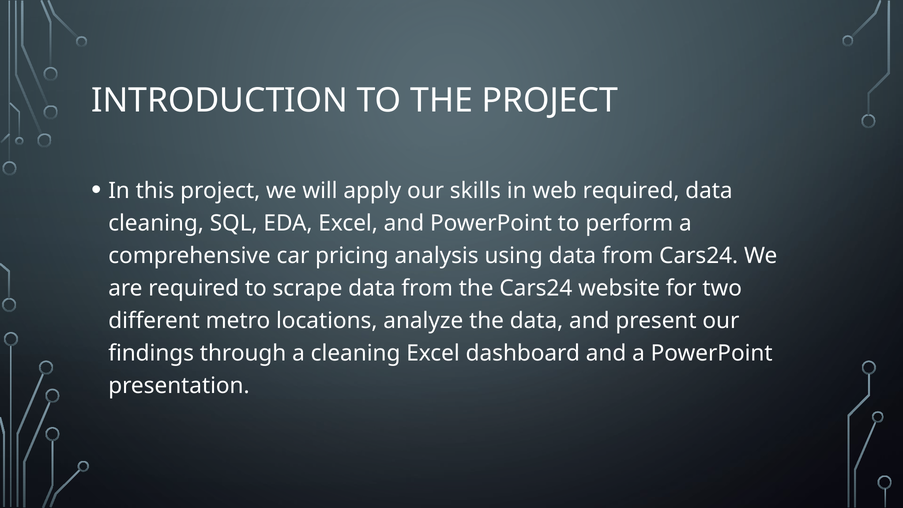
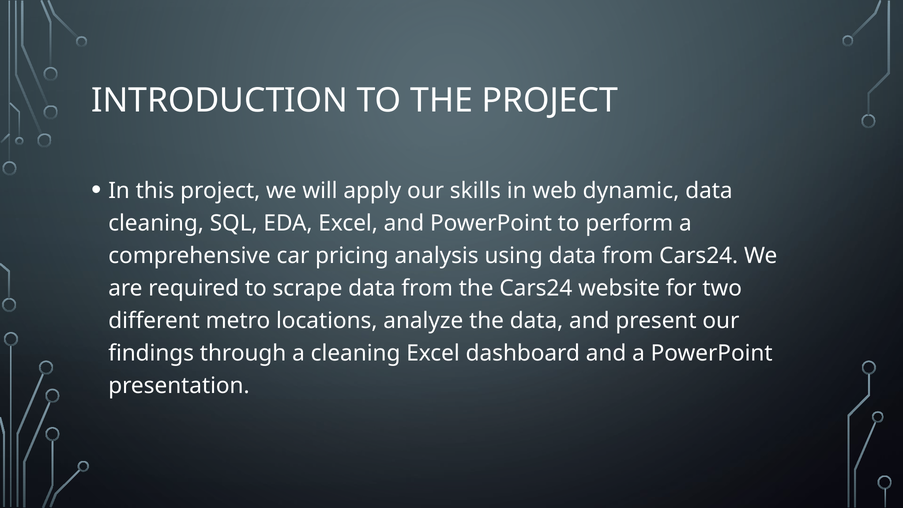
web required: required -> dynamic (631, 191)
